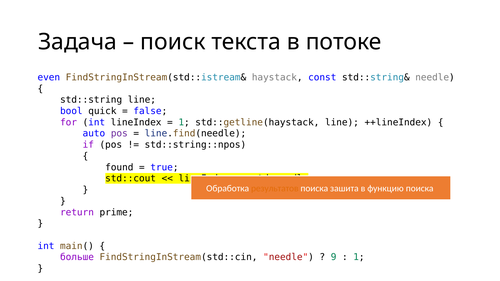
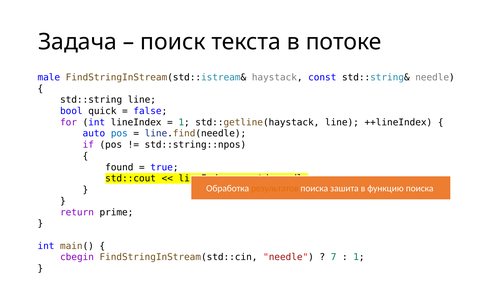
even: even -> male (49, 77)
pos colour: purple -> blue (119, 134)
больше: больше -> cbegin (77, 257)
9: 9 -> 7 (334, 257)
